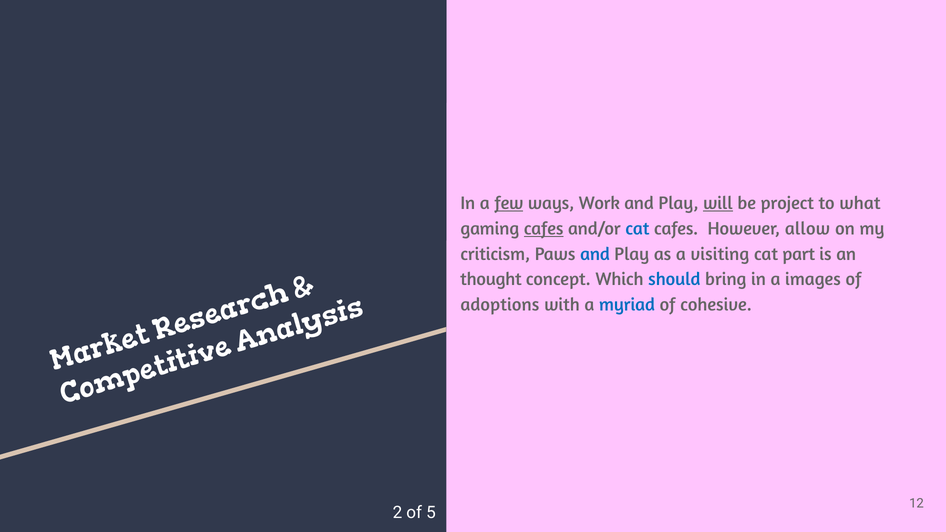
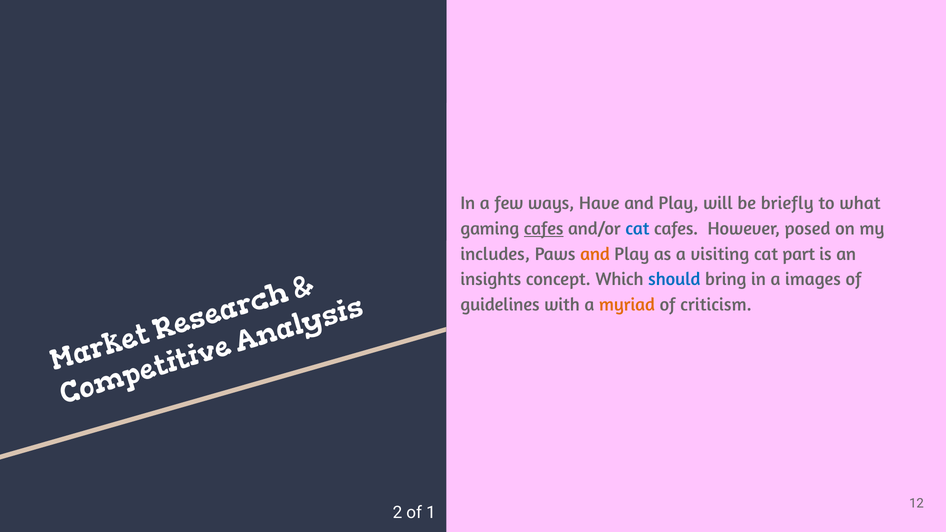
few underline: present -> none (509, 203)
Work: Work -> Have (599, 203)
will underline: present -> none (718, 203)
project: project -> briefly (787, 203)
allow: allow -> posed (808, 229)
criticism: criticism -> includes (495, 254)
and colour: blue -> orange (595, 254)
thought: thought -> insights (491, 279)
adoptions: adoptions -> guidelines (500, 305)
myriad colour: blue -> orange (627, 305)
cohesive: cohesive -> criticism (716, 305)
5: 5 -> 1 (431, 513)
